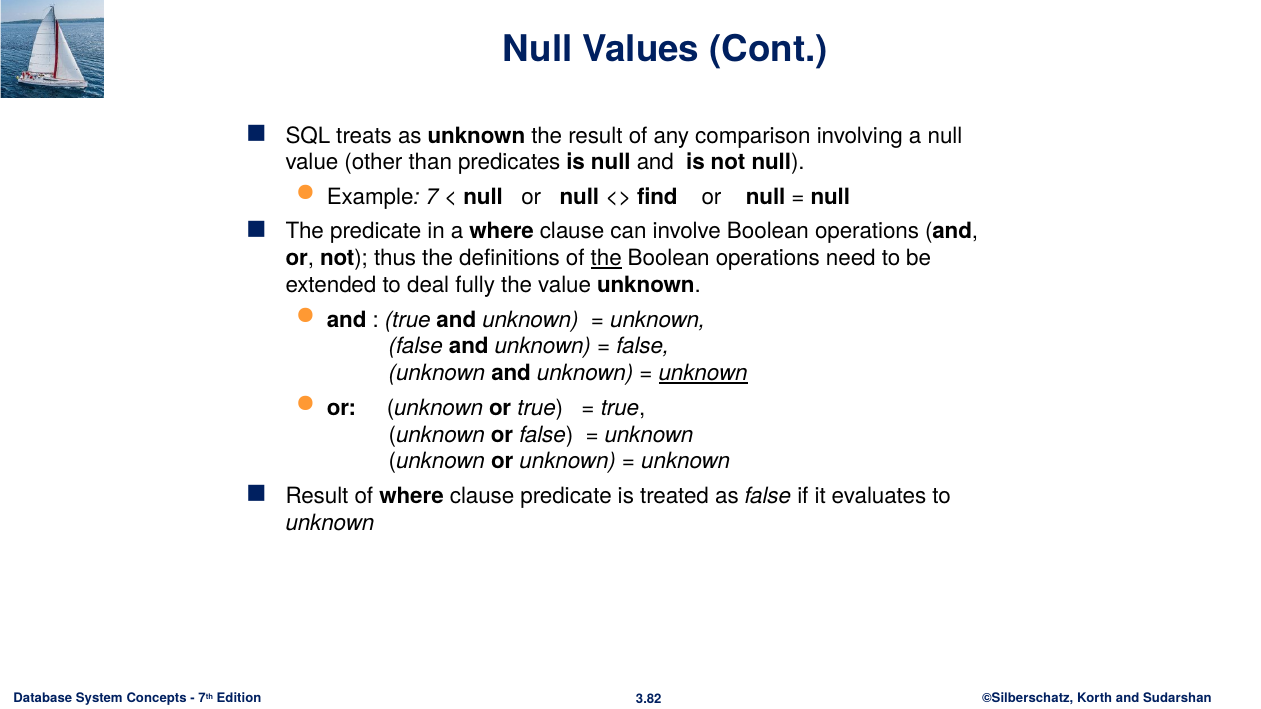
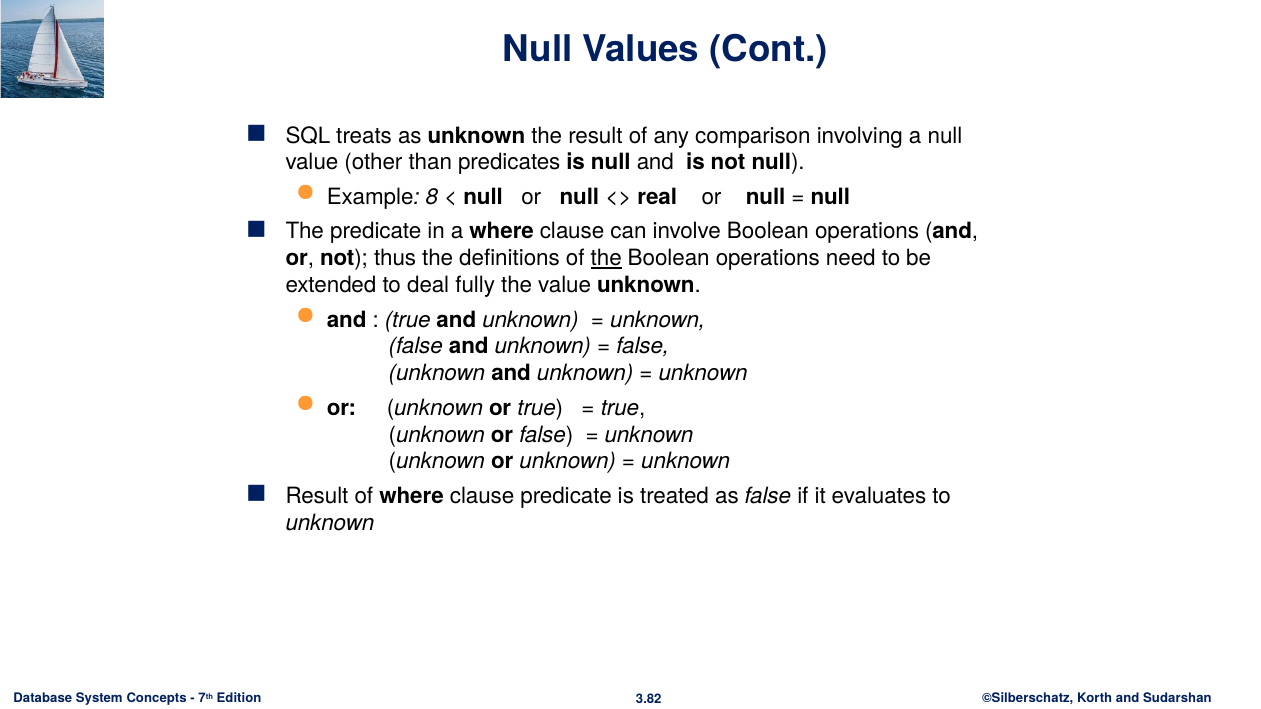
7: 7 -> 8 (432, 197)
find: find -> real (657, 197)
unknown underline: present -> none (703, 374)
